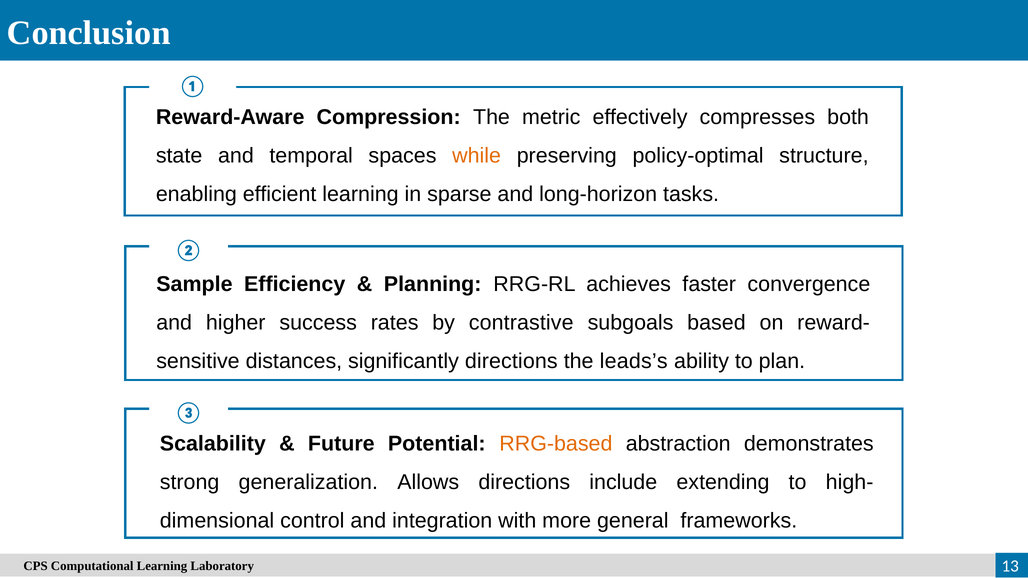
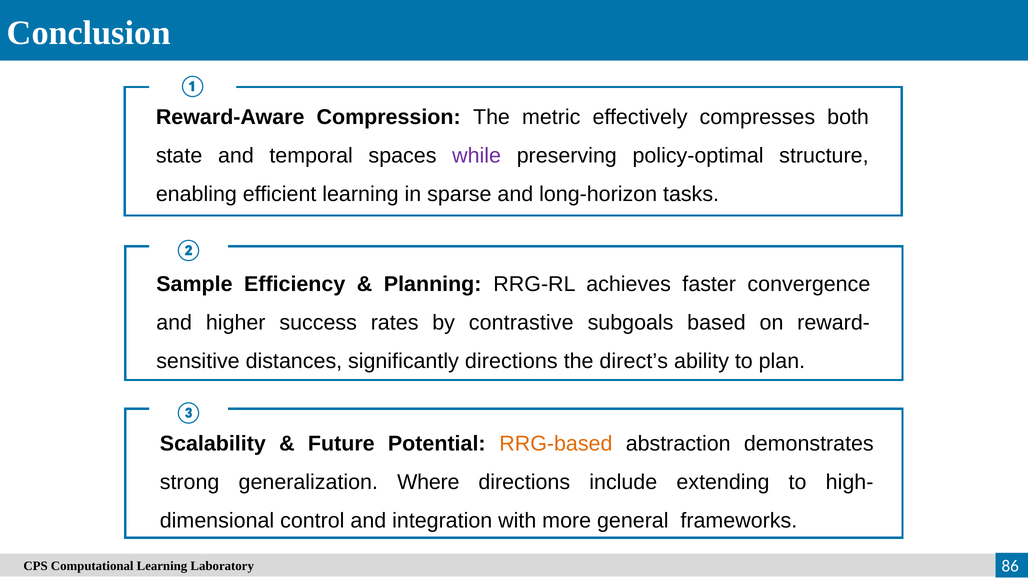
while colour: orange -> purple (477, 156)
leads’s: leads’s -> direct’s (634, 361)
Allows: Allows -> Where (428, 482)
13: 13 -> 86 (1010, 566)
